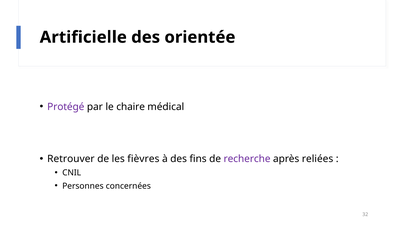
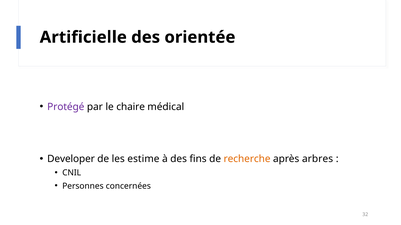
Retrouver: Retrouver -> Developer (71, 159)
fièvres: fièvres -> estime (143, 159)
recherche colour: purple -> orange (247, 159)
reliées: reliées -> arbres (318, 159)
